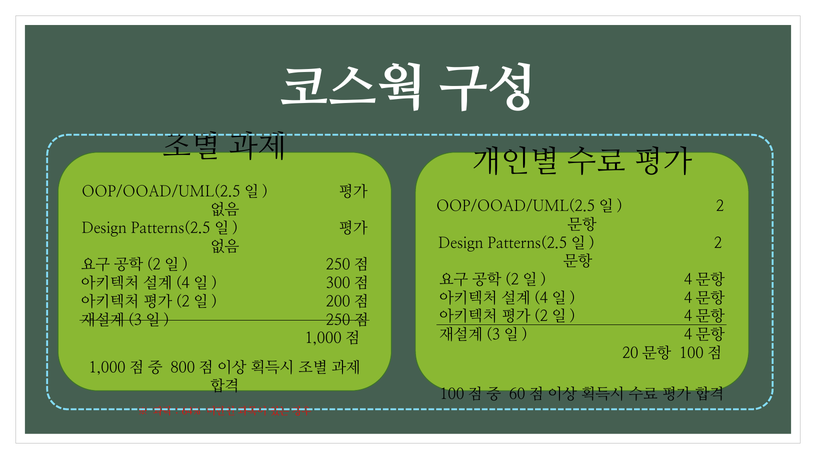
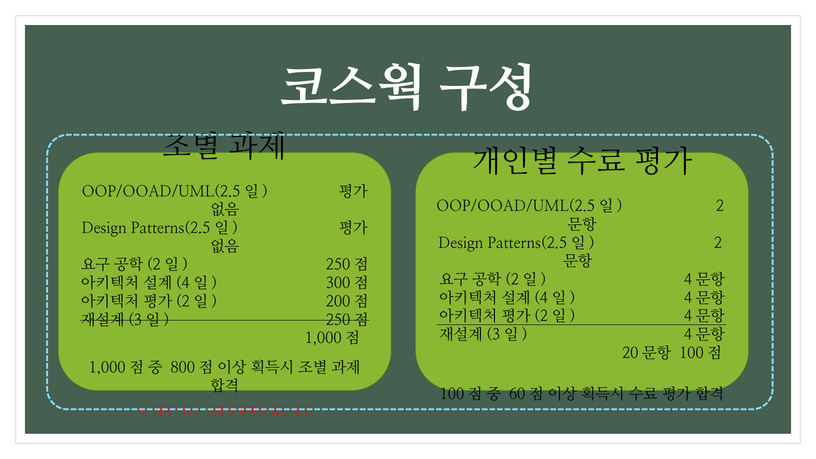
64%: 64% -> 10% (191, 411)
